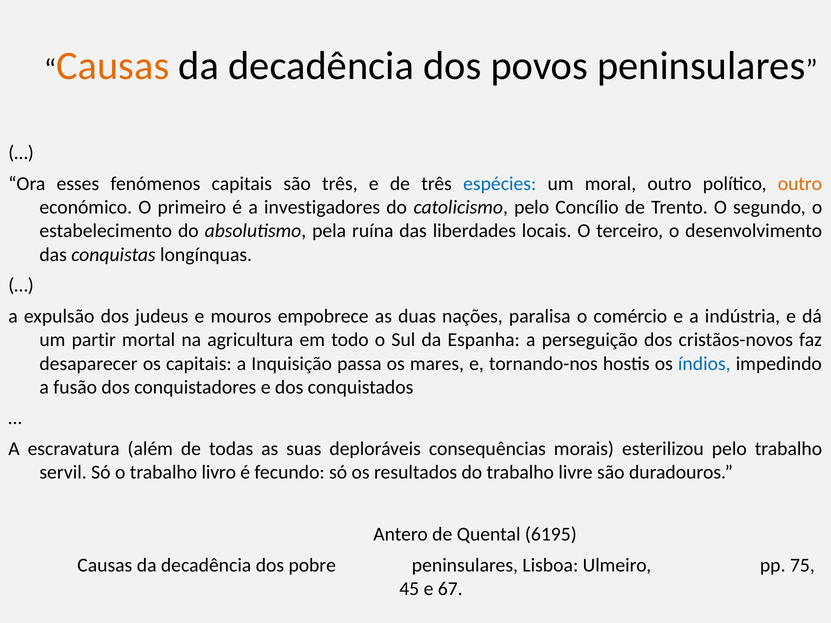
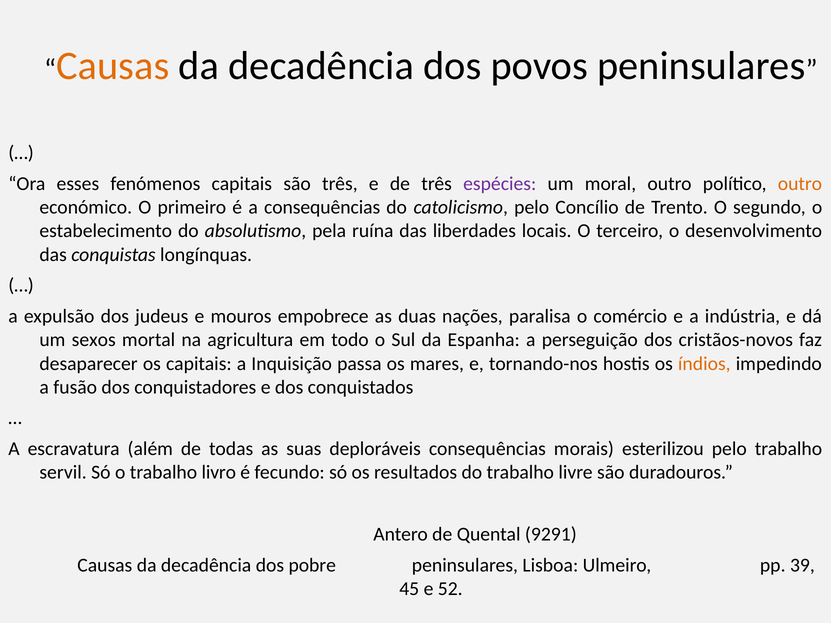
espécies colour: blue -> purple (500, 184)
a investigadores: investigadores -> consequências (322, 208)
partir: partir -> sexos (94, 340)
índios colour: blue -> orange (704, 364)
6195: 6195 -> 9291 (551, 535)
75: 75 -> 39 (802, 566)
67: 67 -> 52 (450, 589)
